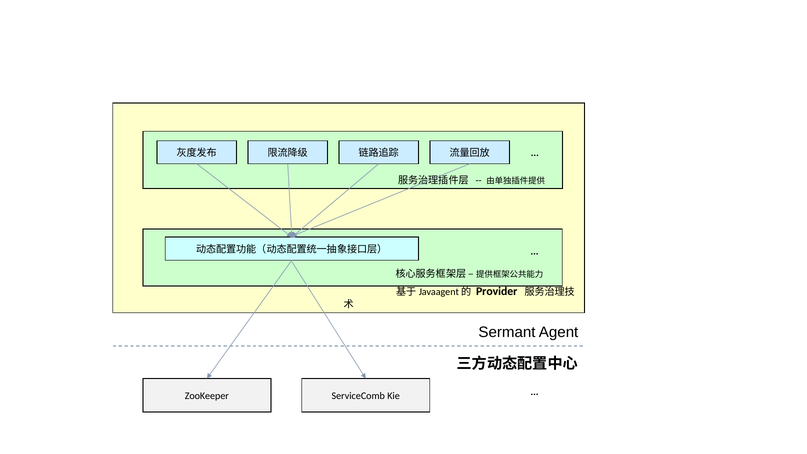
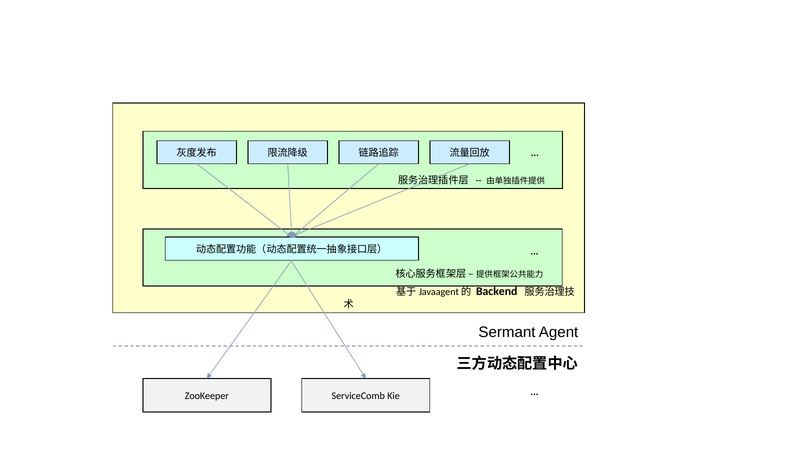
Provider: Provider -> Backend (497, 291)
